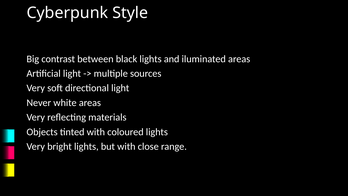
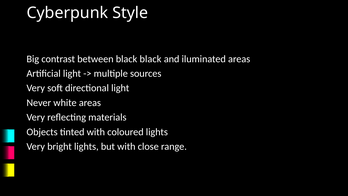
black lights: lights -> black (151, 59)
